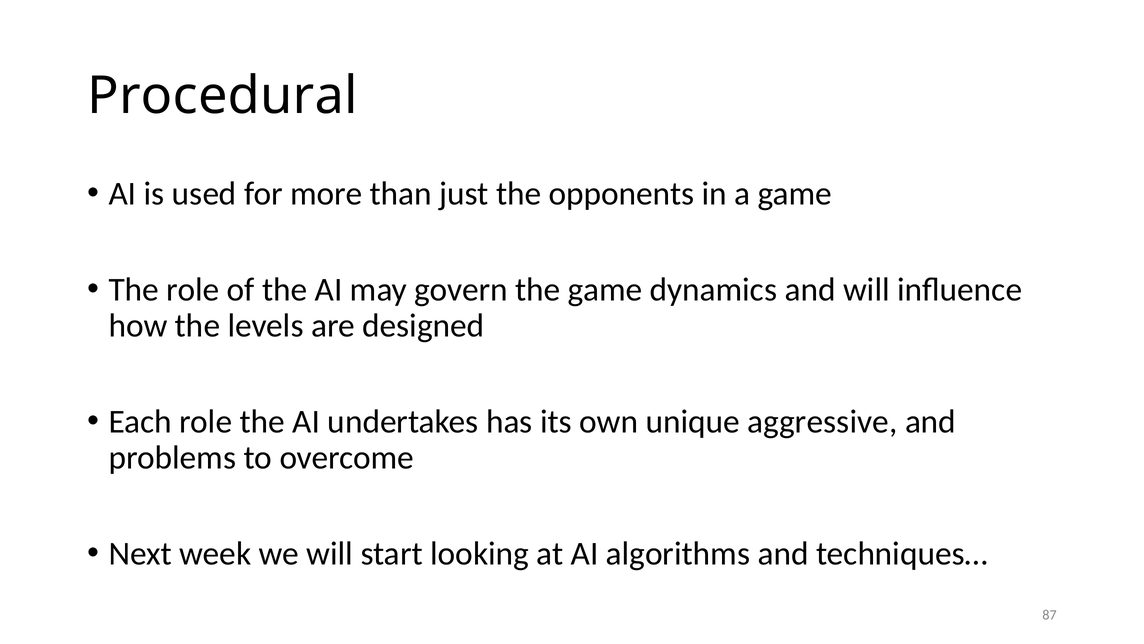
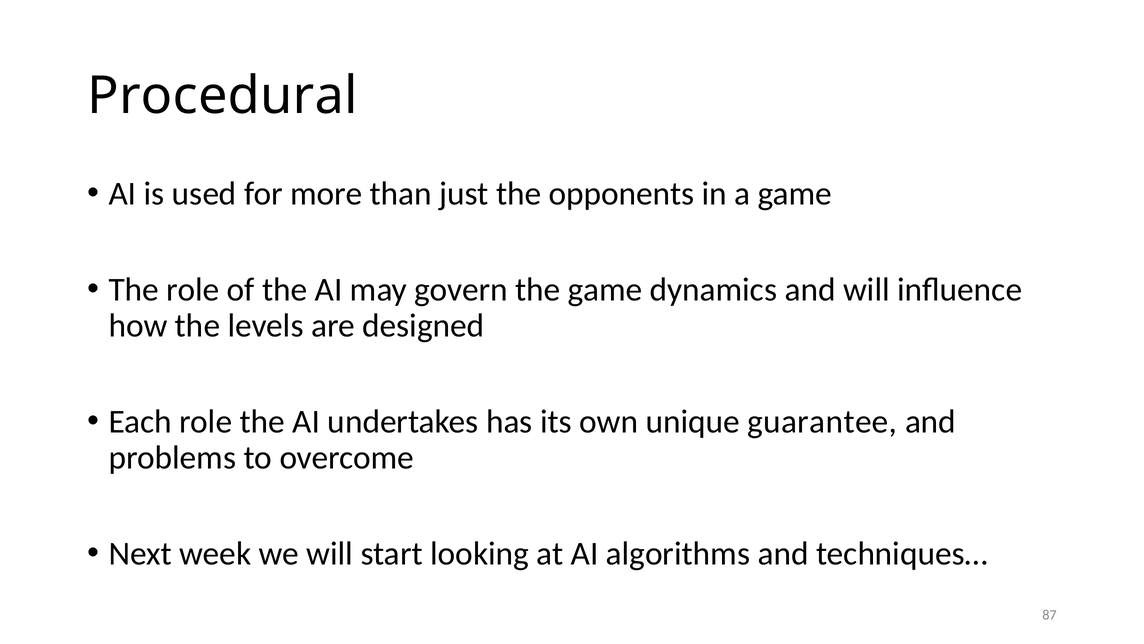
aggressive: aggressive -> guarantee (822, 421)
